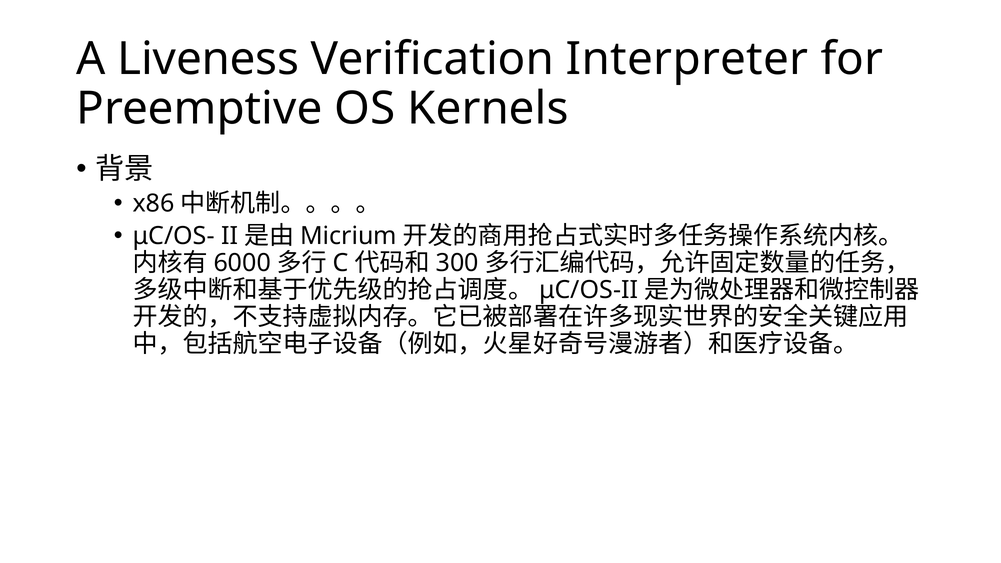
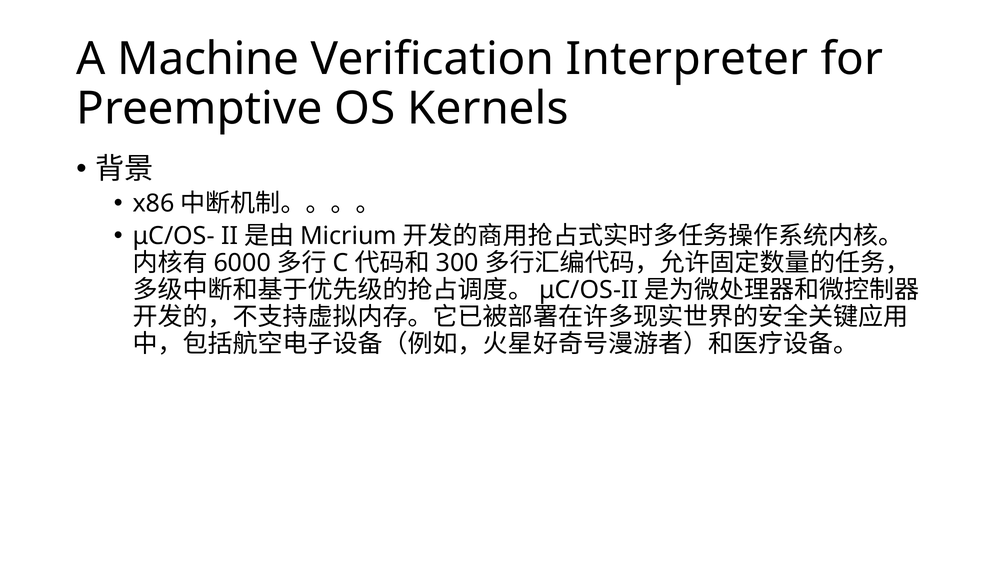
Liveness: Liveness -> Machine (208, 59)
